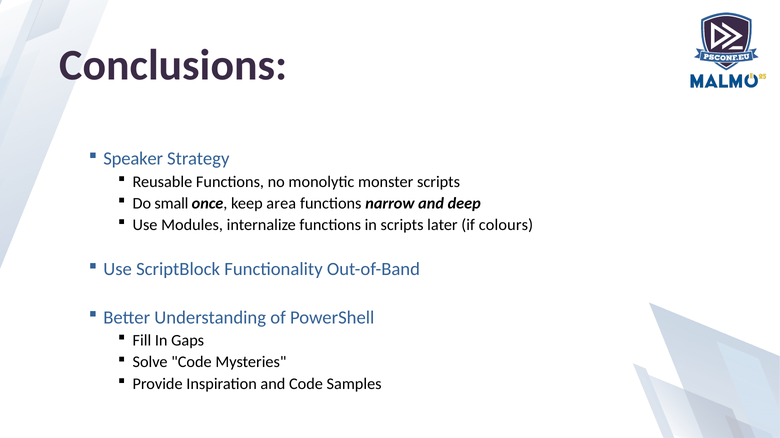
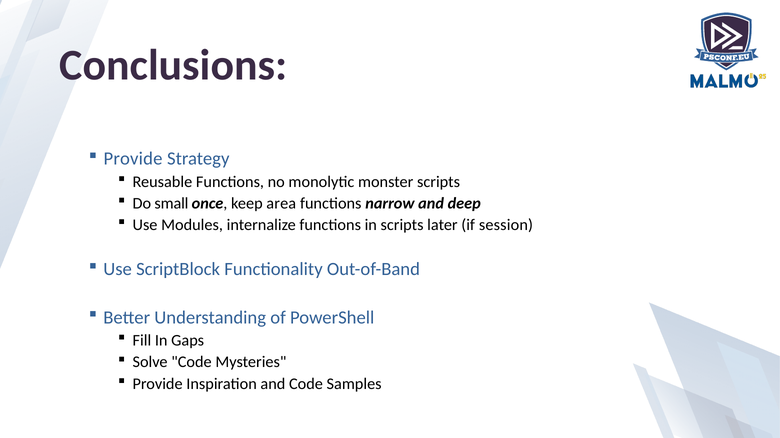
Speaker: Speaker -> Provide (133, 159)
colours: colours -> session (506, 225)
